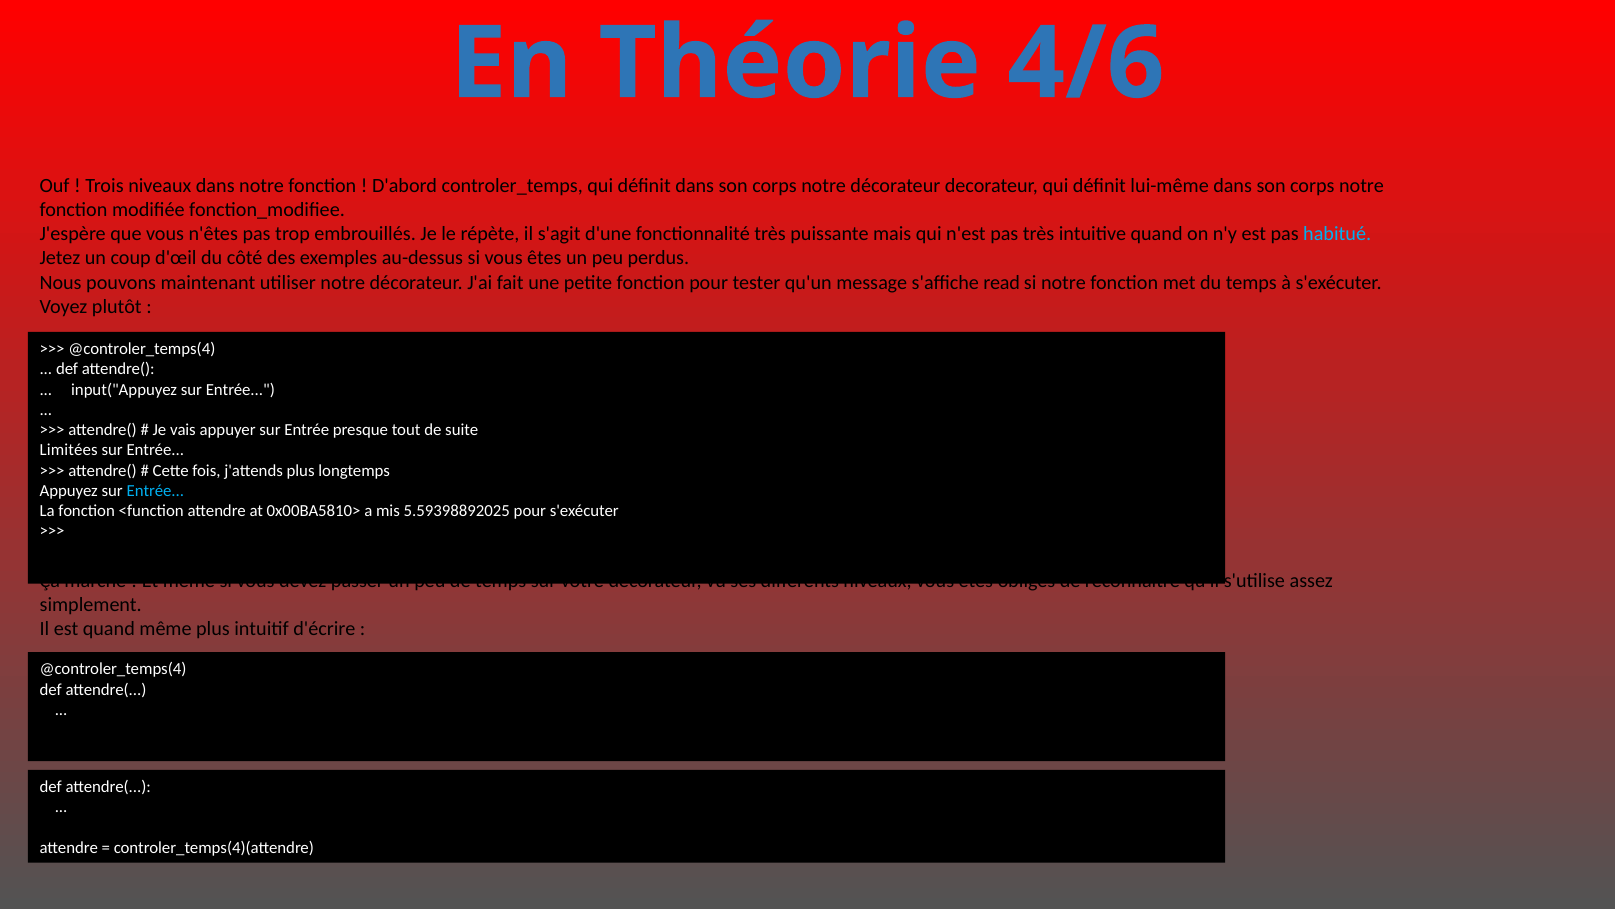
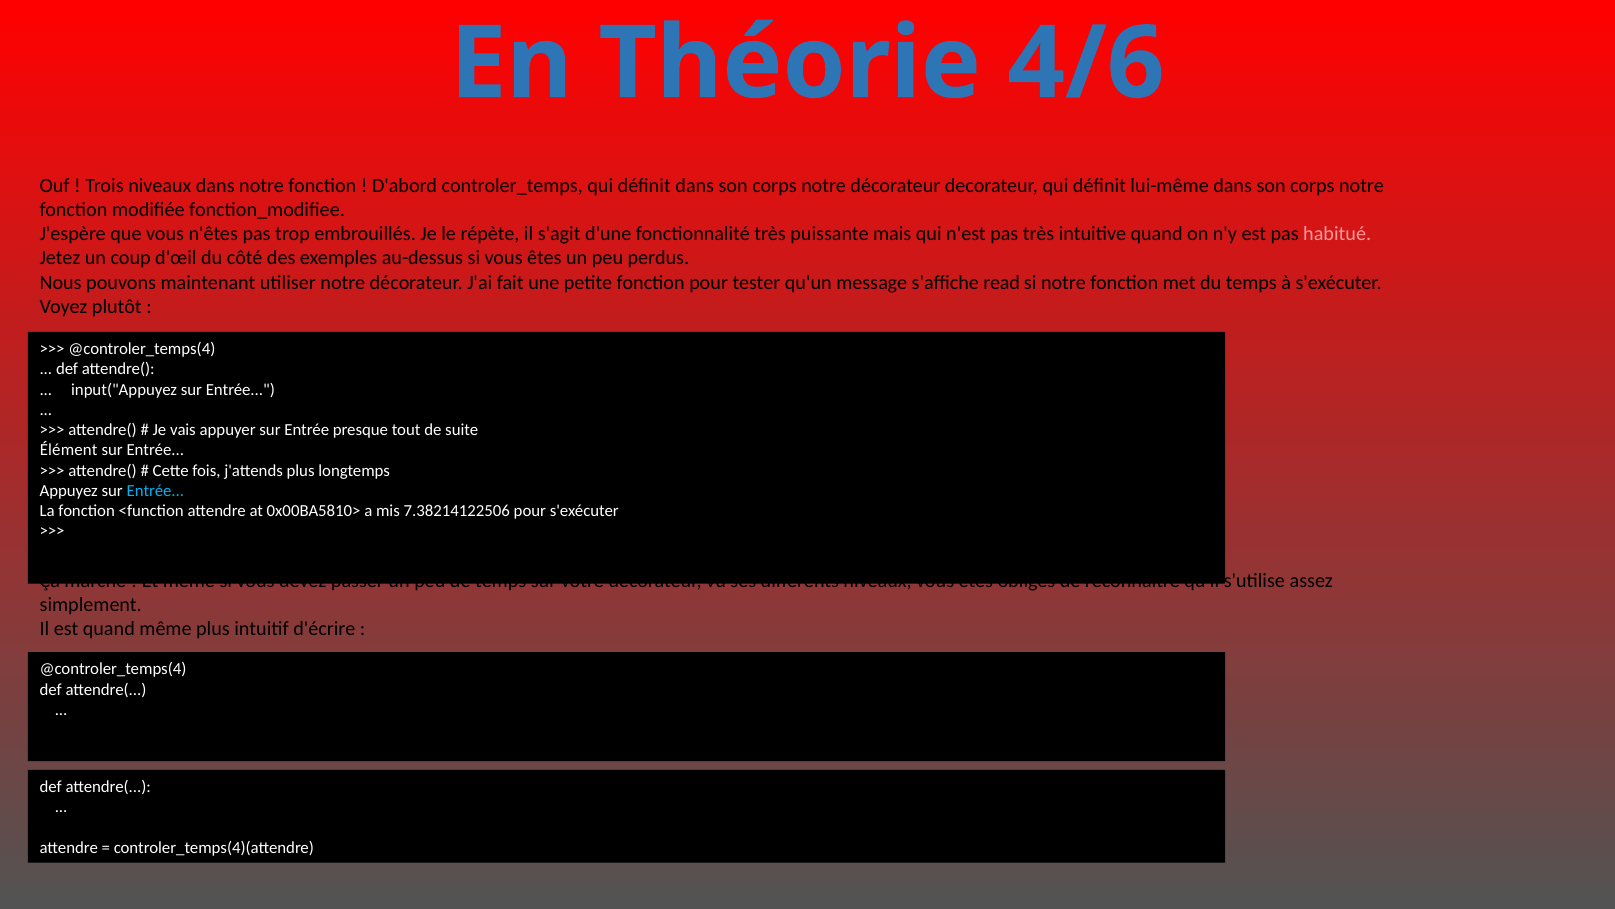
habitué colour: light blue -> pink (1337, 234)
Limitées: Limitées -> Élément (69, 450)
5.59398892025: 5.59398892025 -> 7.38214122506 (457, 511)
